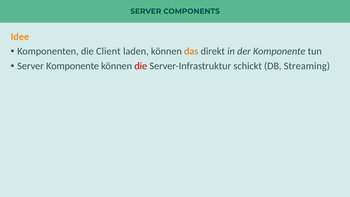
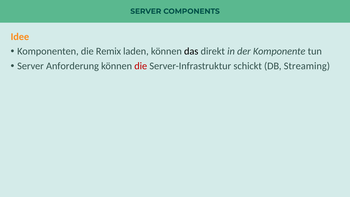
Client: Client -> Remix (108, 51)
das colour: orange -> black (191, 51)
Server Komponente: Komponente -> Anforderung (72, 66)
